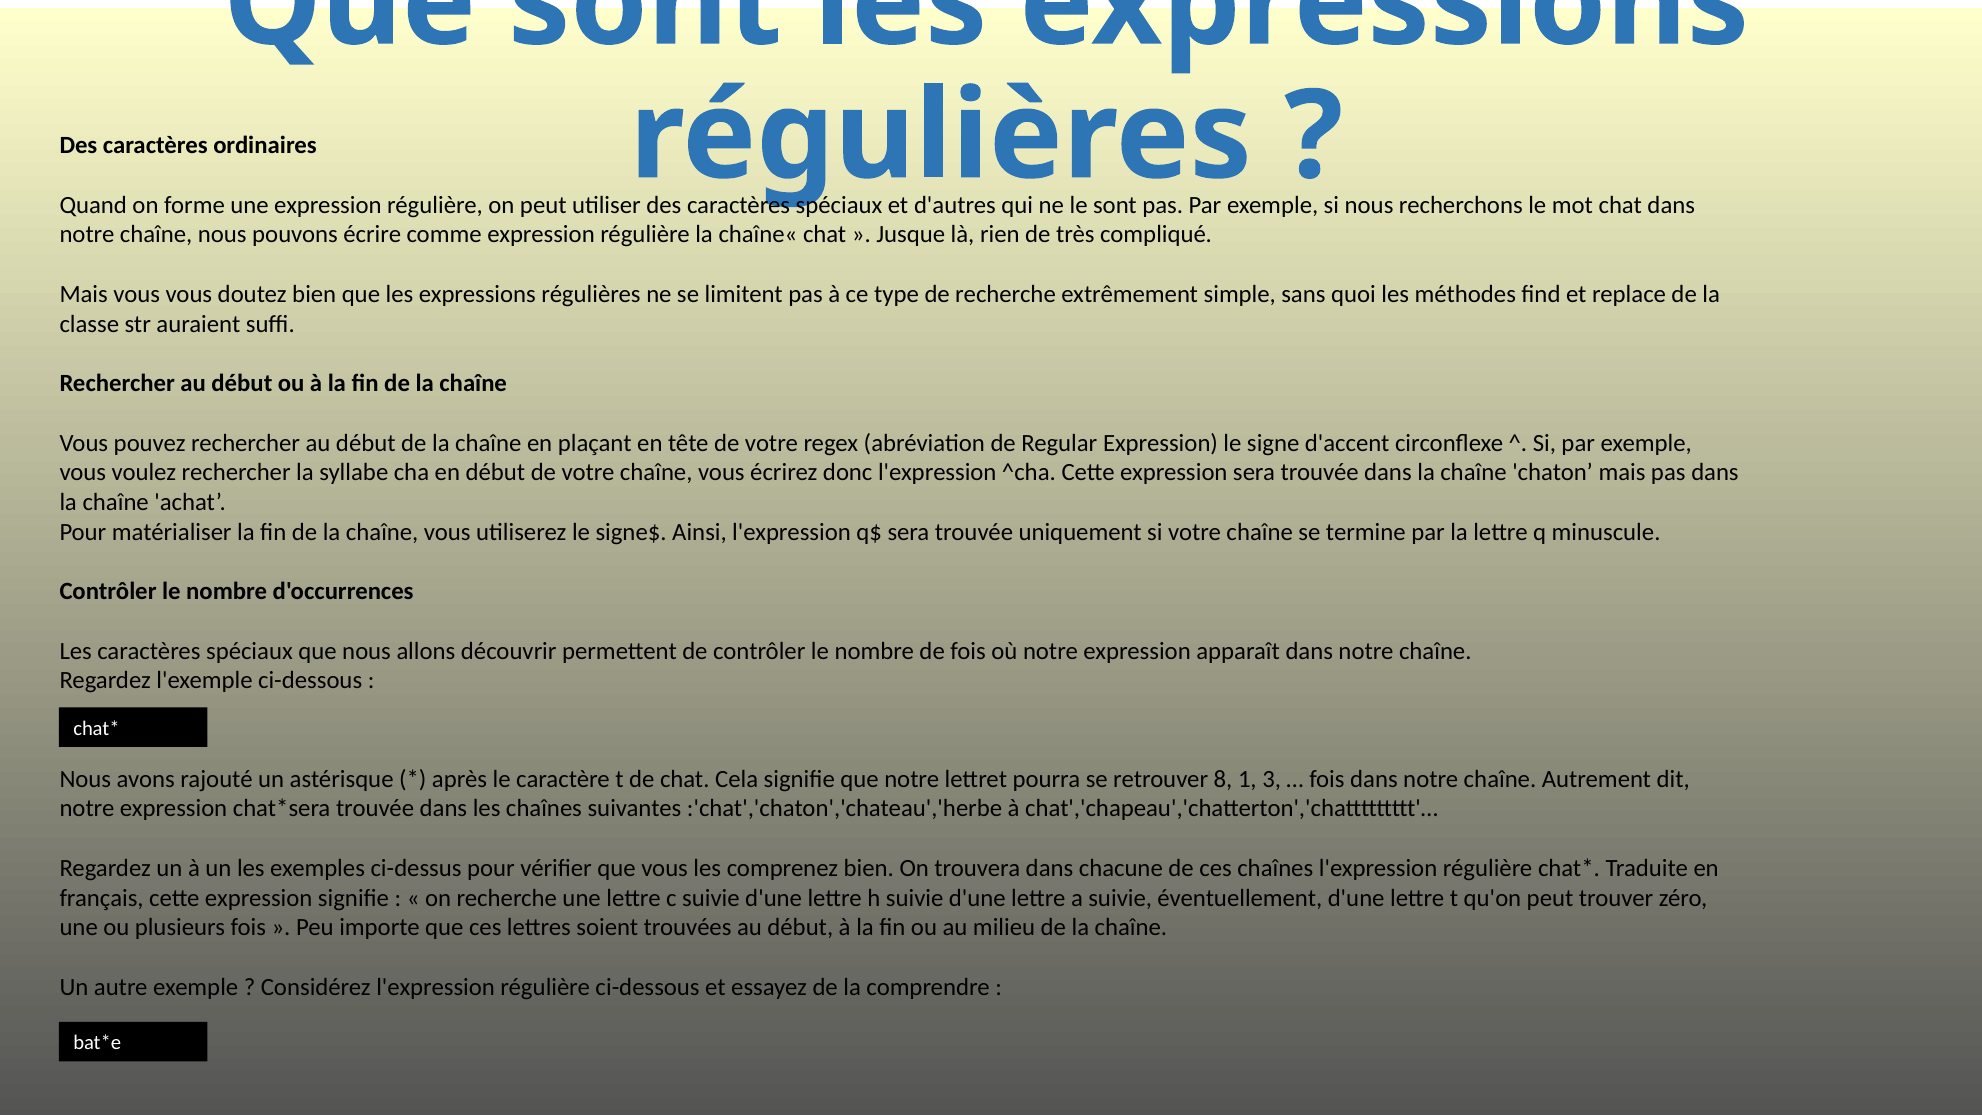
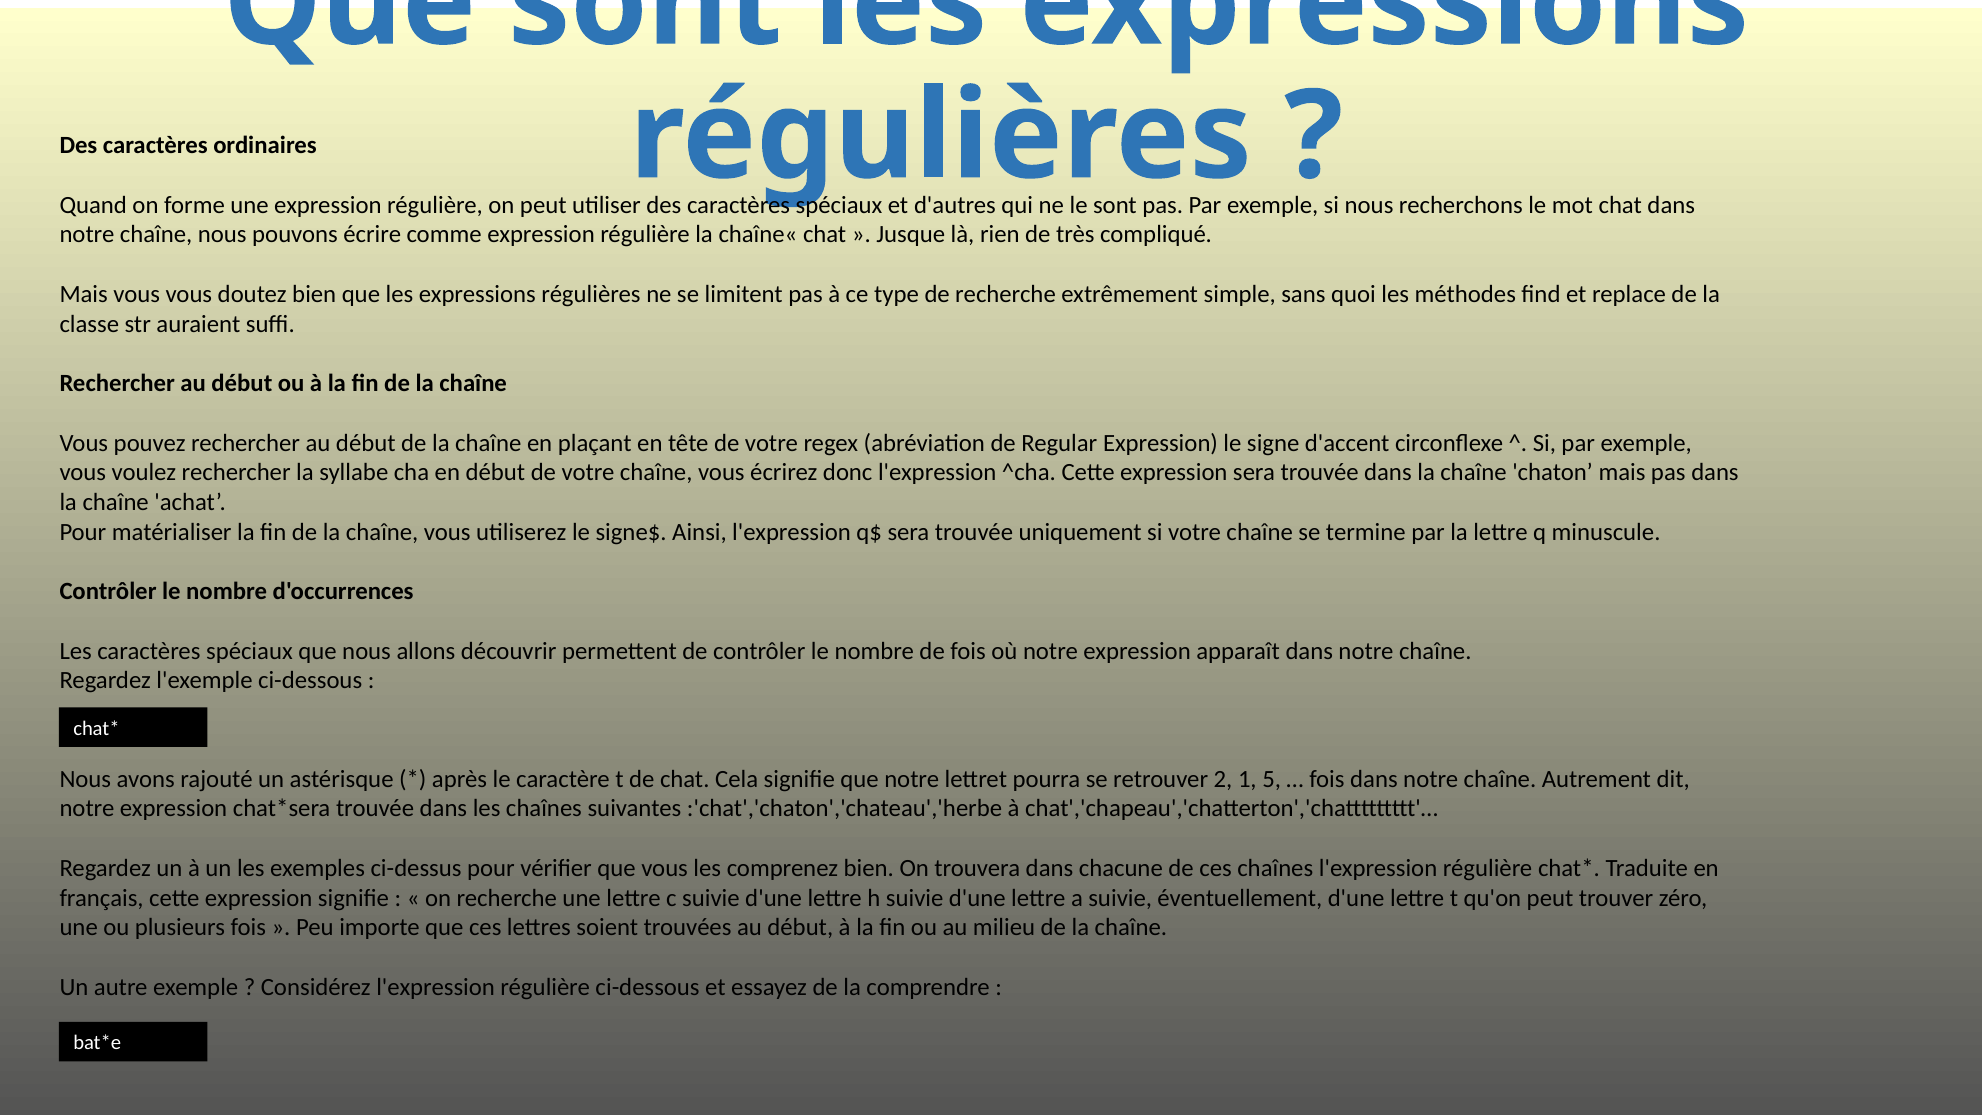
8: 8 -> 2 (1223, 779)
3: 3 -> 5 (1272, 779)
